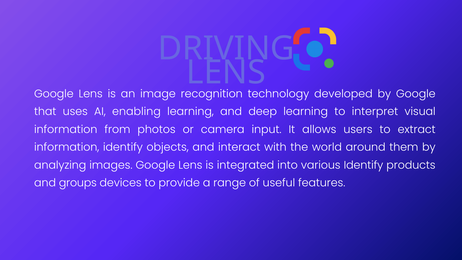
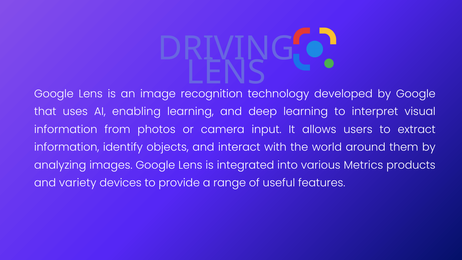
various Identify: Identify -> Metrics (363, 165)
groups: groups -> variety (78, 183)
